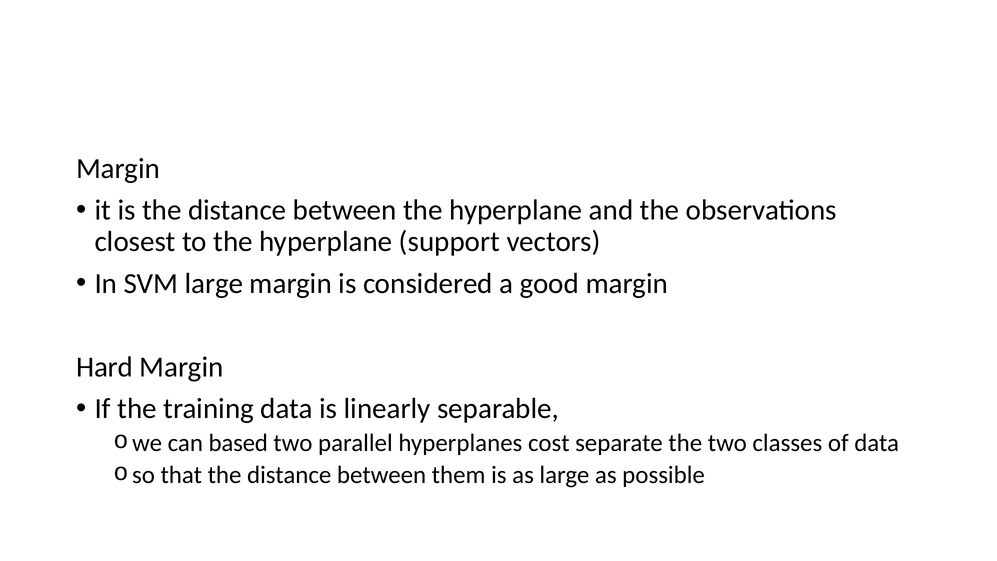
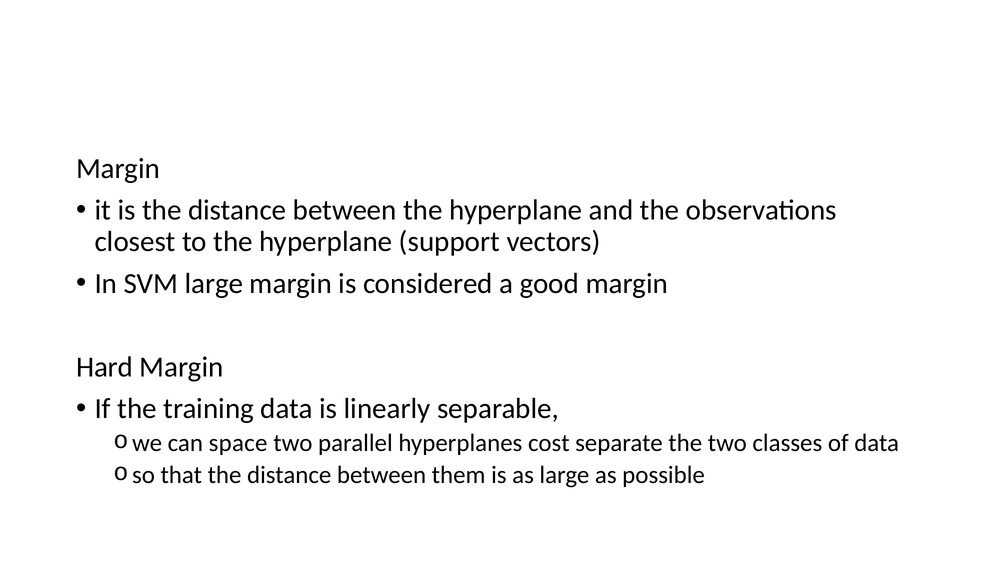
based: based -> space (238, 443)
